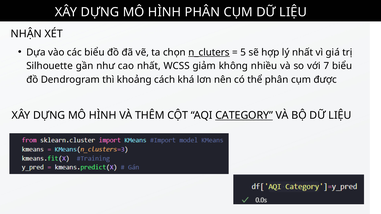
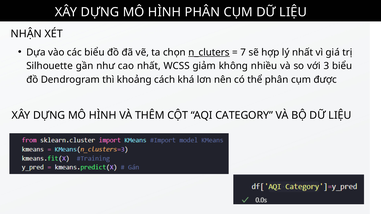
5: 5 -> 7 (243, 52)
7: 7 -> 3 (326, 66)
CATEGORY underline: present -> none (244, 116)
